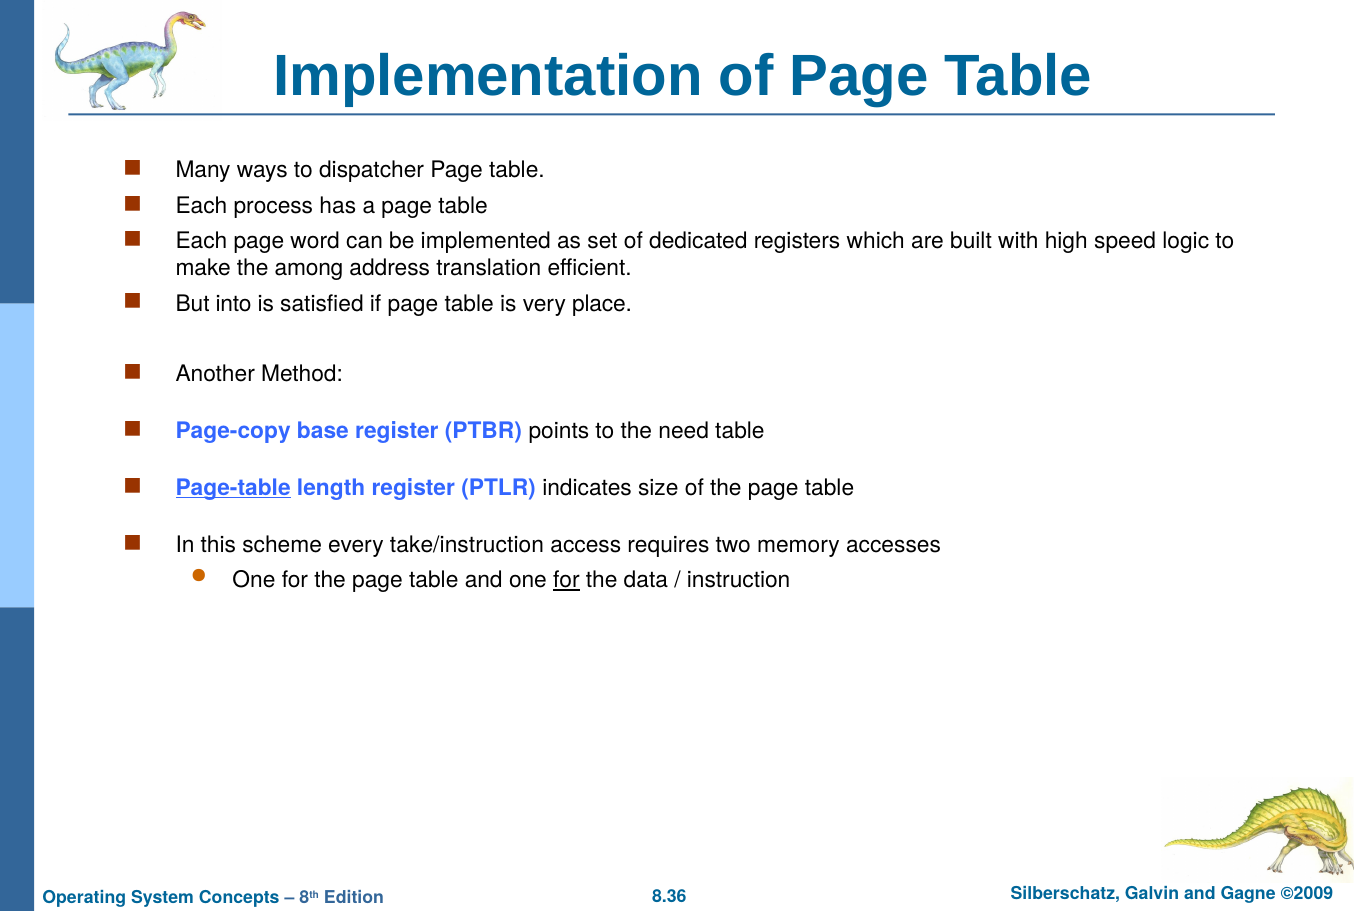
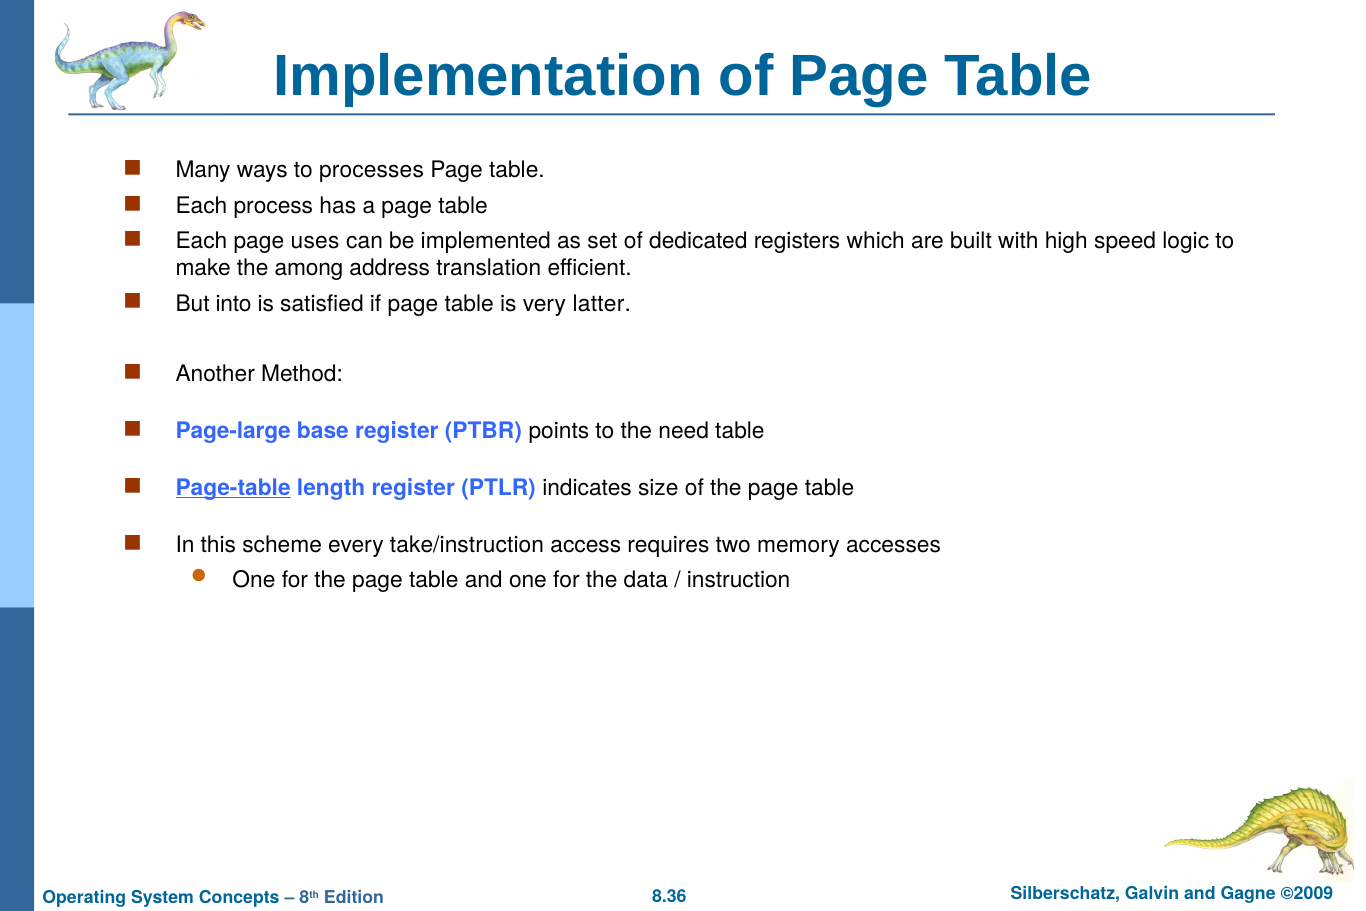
dispatcher: dispatcher -> processes (371, 170)
word: word -> uses (315, 241)
place: place -> latter (602, 304)
Page-copy: Page-copy -> Page-large (233, 431)
for underline: present -> none (566, 580)
